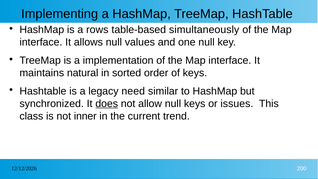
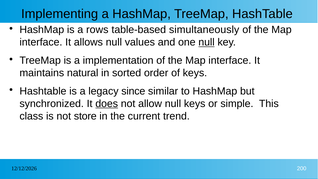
null underline: none -> present (207, 42)
need: need -> since (133, 91)
issues: issues -> simple (237, 104)
inner: inner -> store (85, 116)
